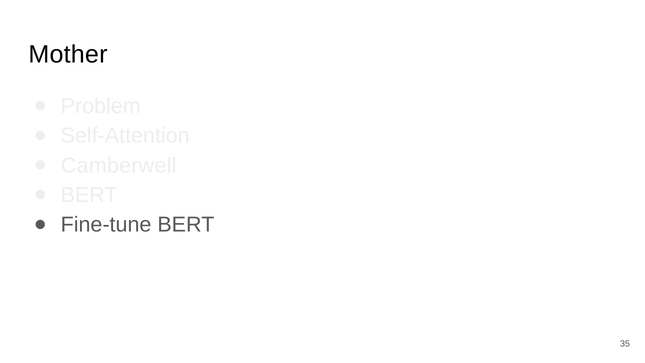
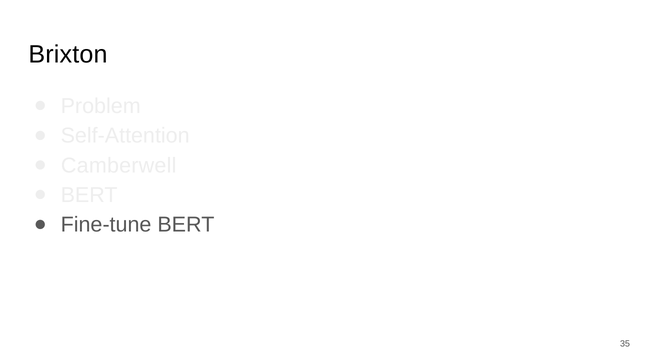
Mother: Mother -> Brixton (68, 55)
